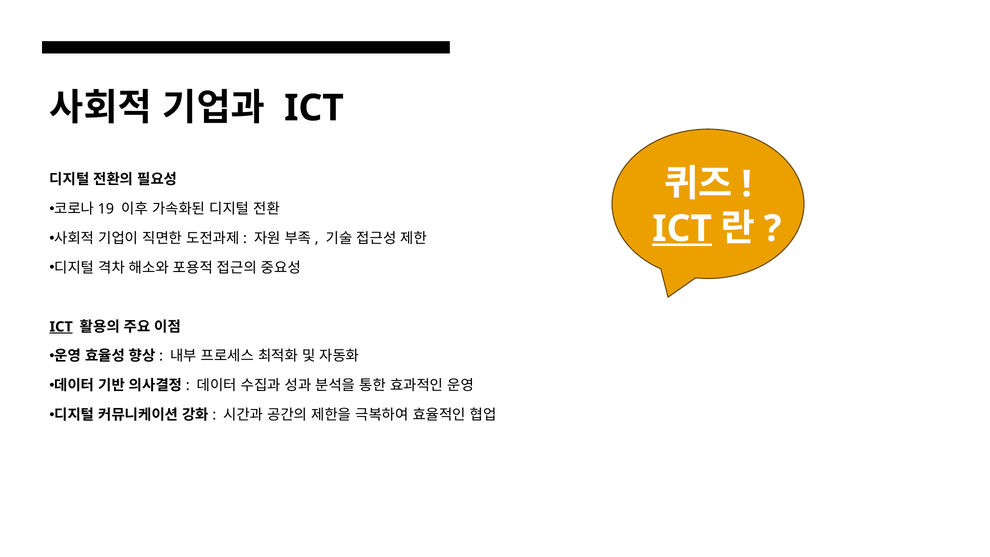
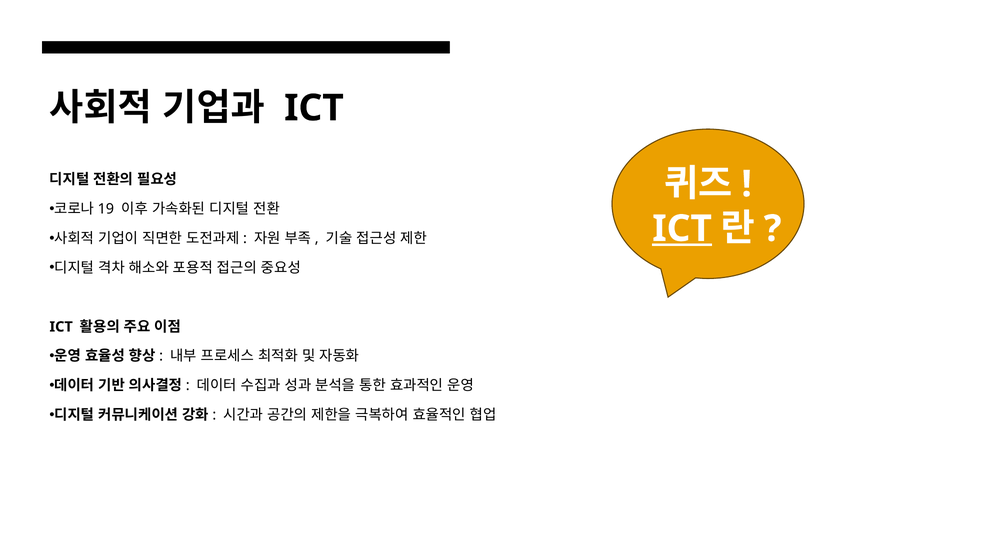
ICT underline: present -> none (61, 327)
